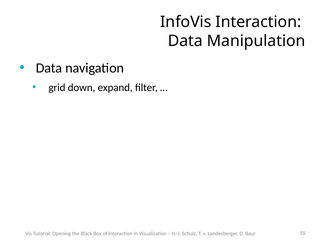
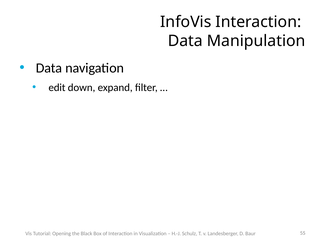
grid: grid -> edit (57, 87)
